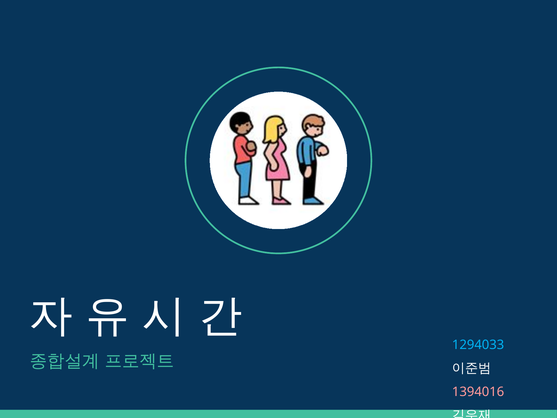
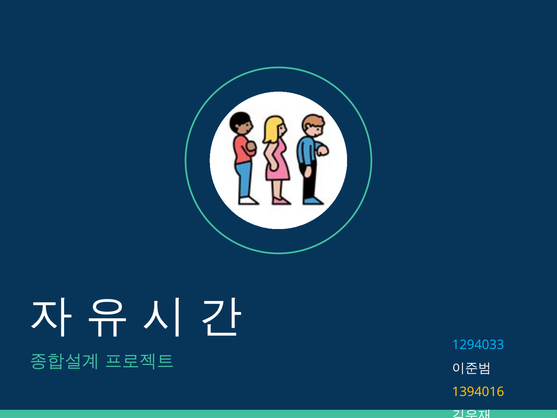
1394016 colour: pink -> yellow (478, 392)
